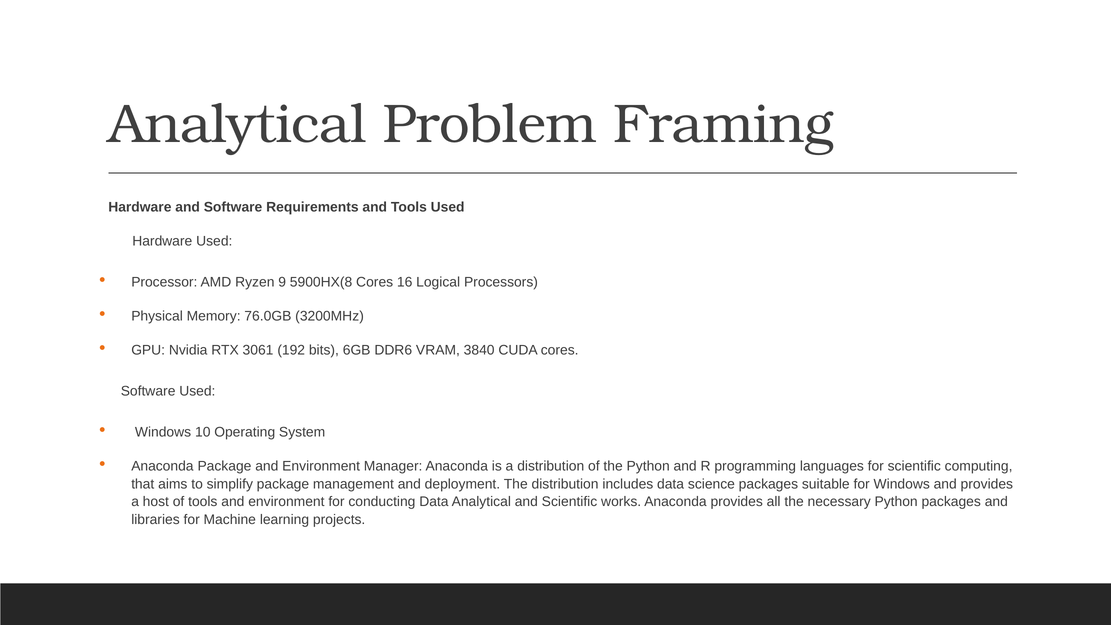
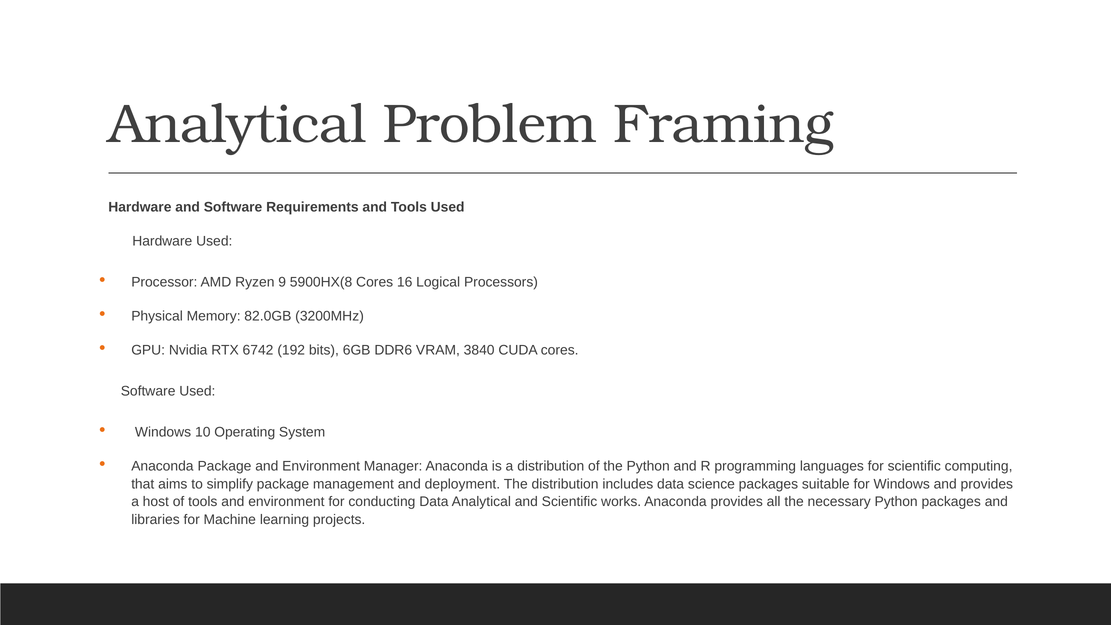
76.0GB: 76.0GB -> 82.0GB (268, 316)
3061: 3061 -> 6742 (258, 350)
